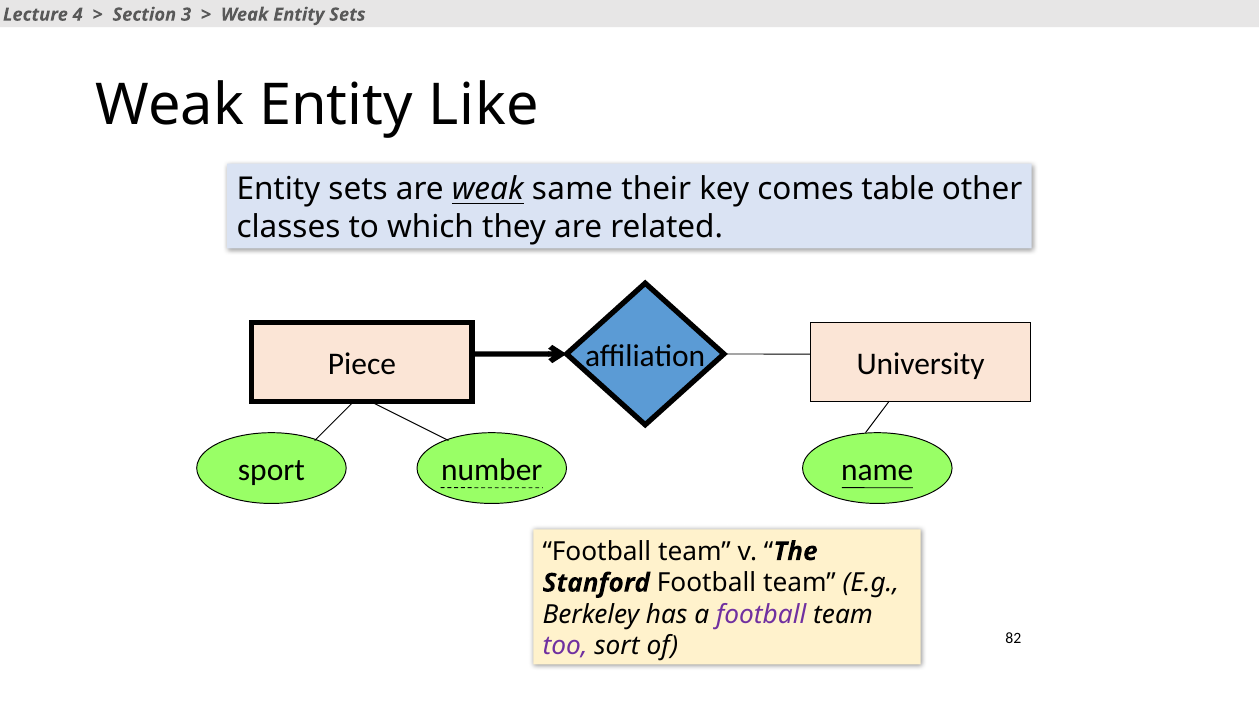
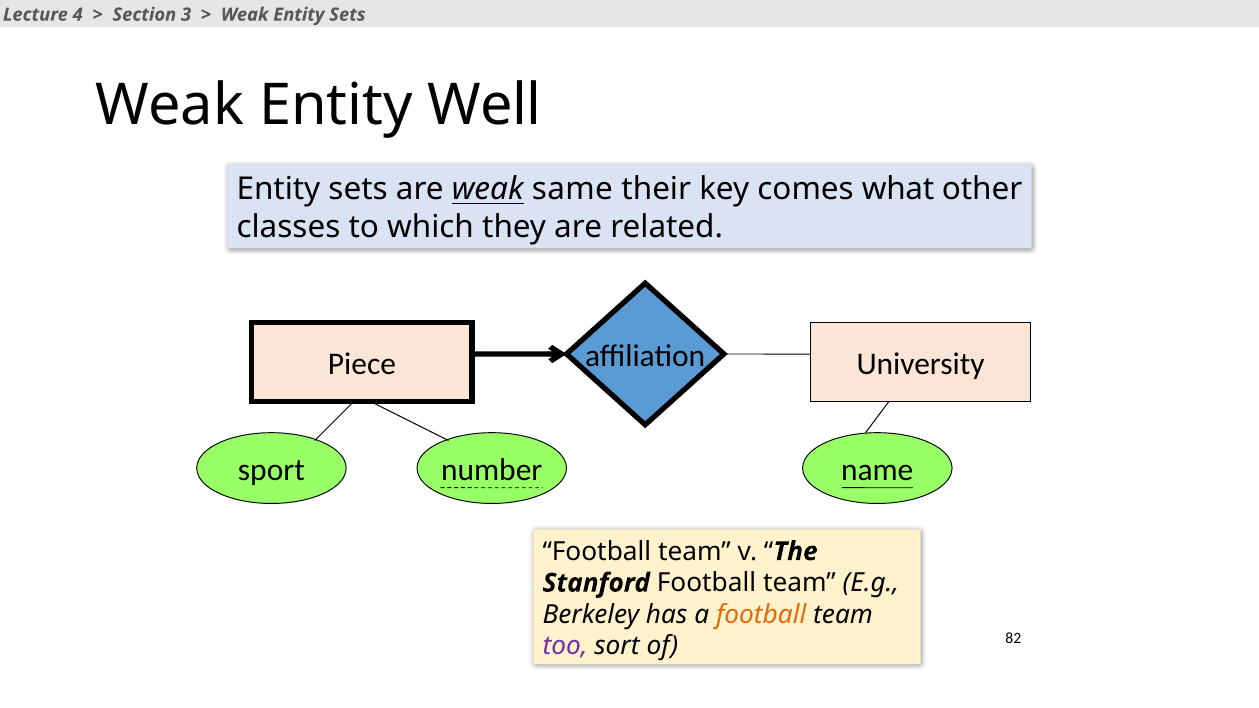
Like: Like -> Well (484, 106)
table: table -> what (898, 189)
football colour: purple -> orange (761, 615)
